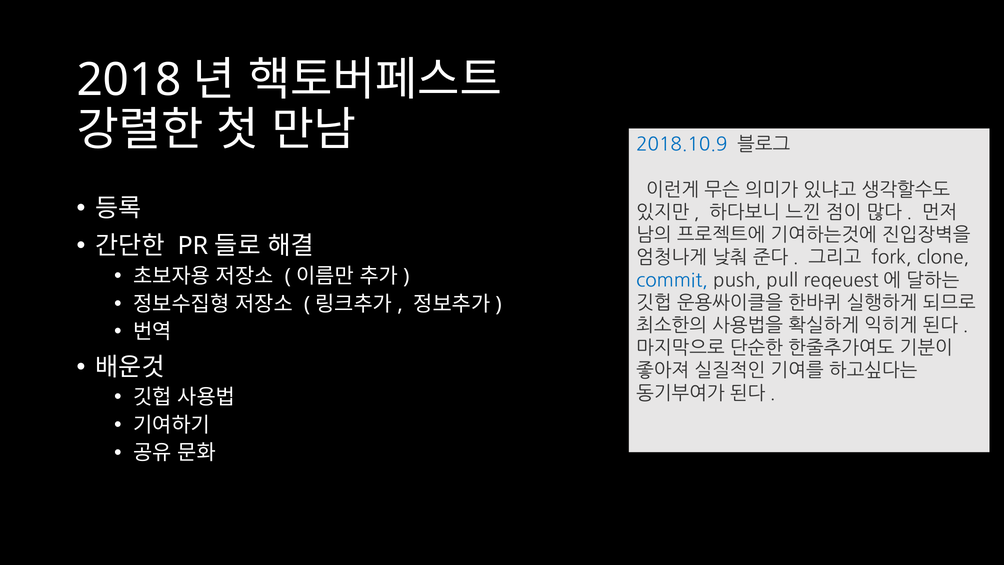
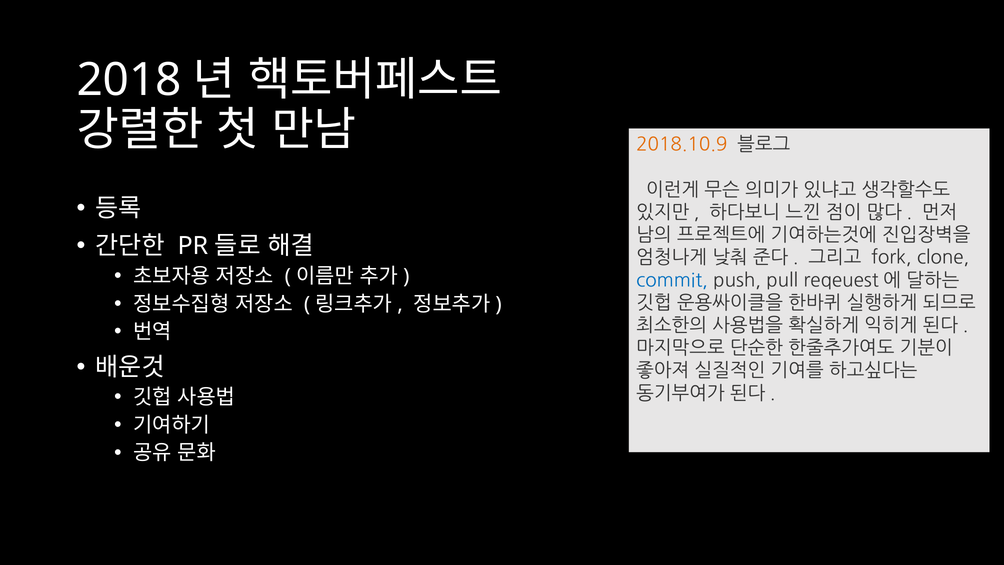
2018.10.9 colour: blue -> orange (682, 145)
